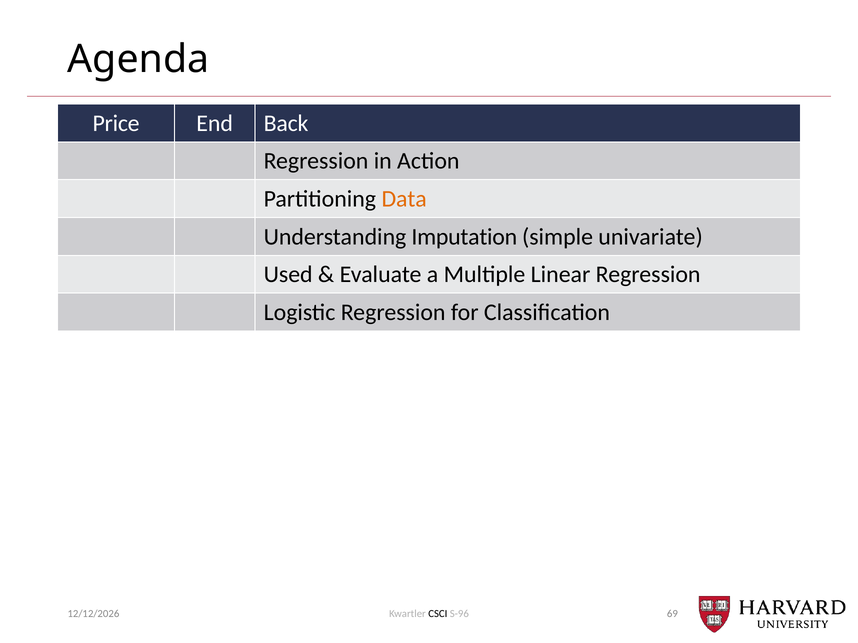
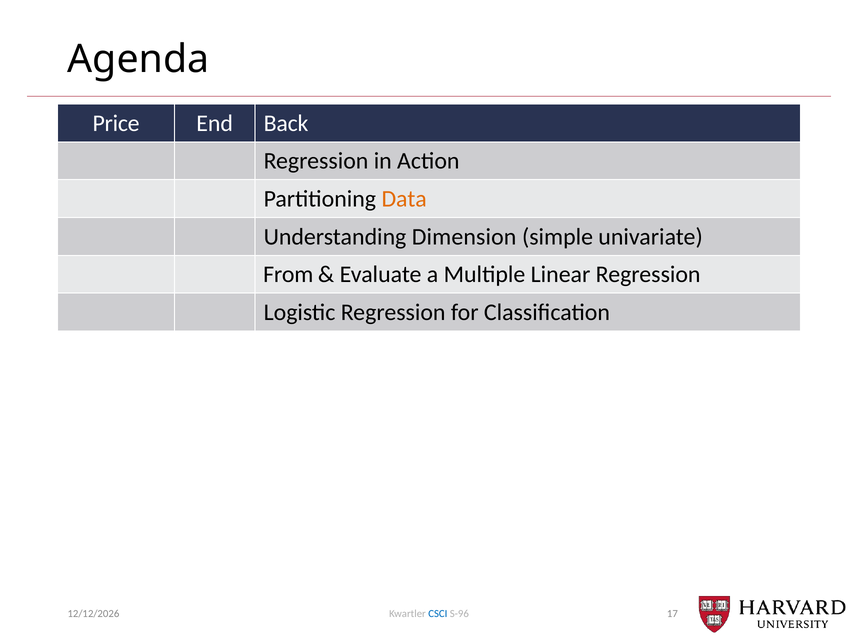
Imputation: Imputation -> Dimension (464, 237)
Used: Used -> From (288, 275)
CSCI colour: black -> blue (438, 614)
69: 69 -> 17 (672, 614)
